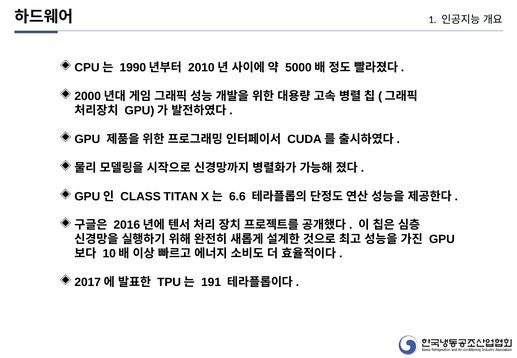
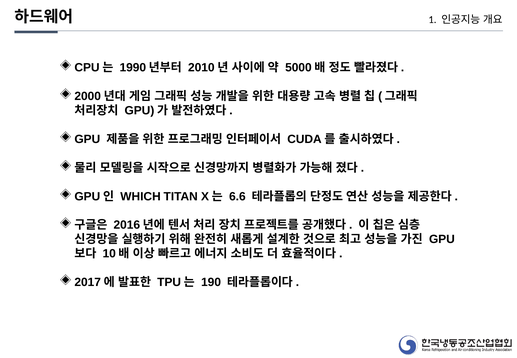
CLASS: CLASS -> WHICH (141, 196)
191: 191 -> 190 (211, 282)
